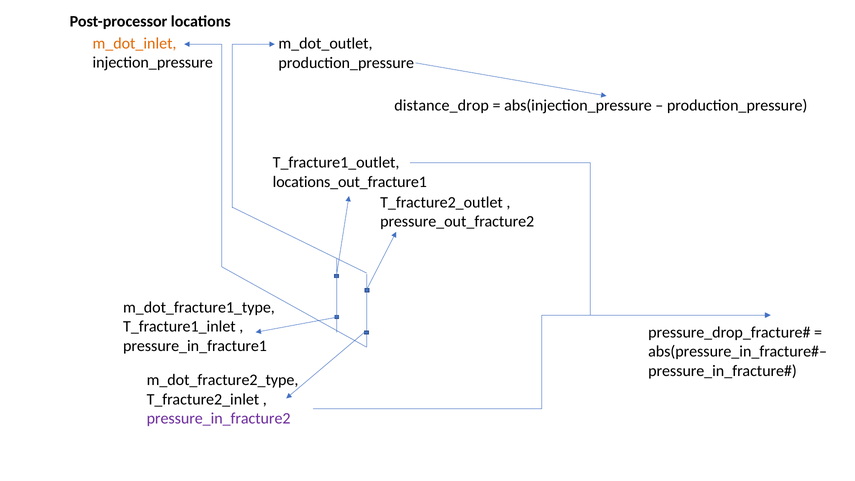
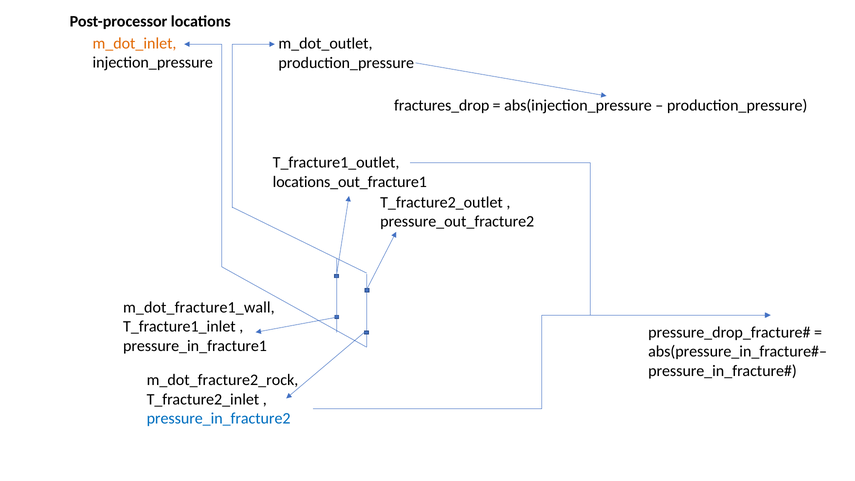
distance_drop: distance_drop -> fractures_drop (442, 105)
m_dot_fracture1_type: m_dot_fracture1_type -> m_dot_fracture1_wall (199, 307)
m_dot_fracture2_type: m_dot_fracture2_type -> m_dot_fracture2_rock (222, 380)
pressure_in_fracture2 colour: purple -> blue (219, 418)
